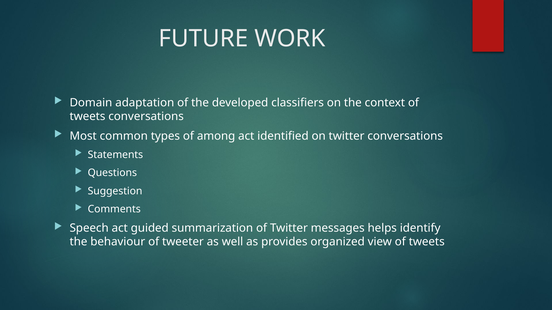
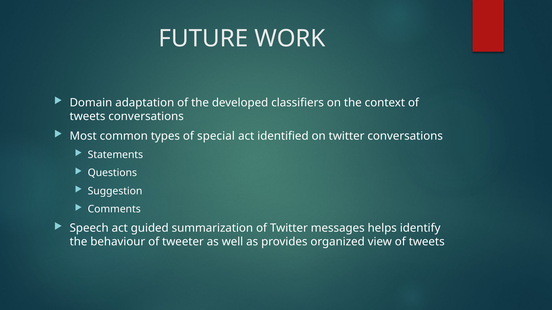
among: among -> special (216, 136)
